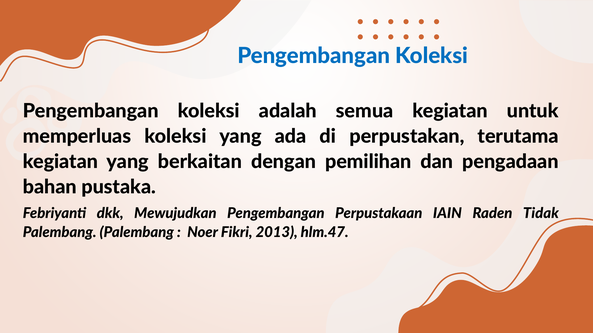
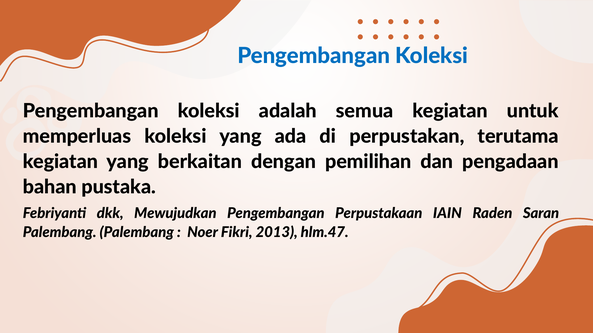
Tidak: Tidak -> Saran (541, 214)
